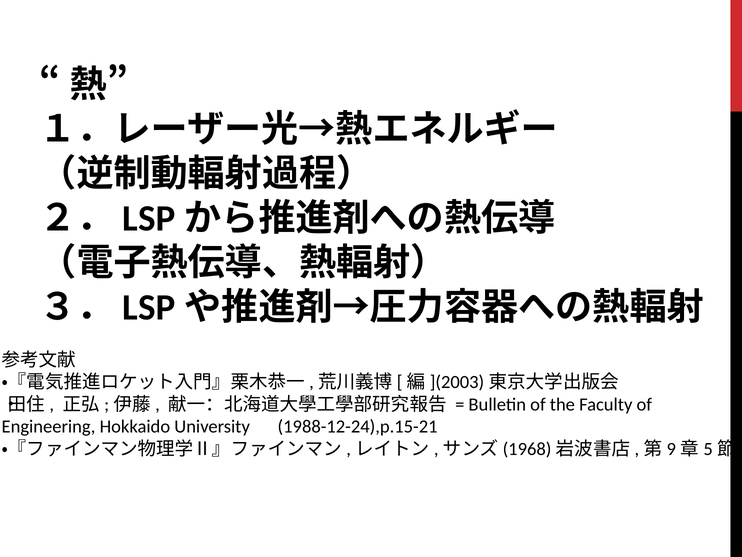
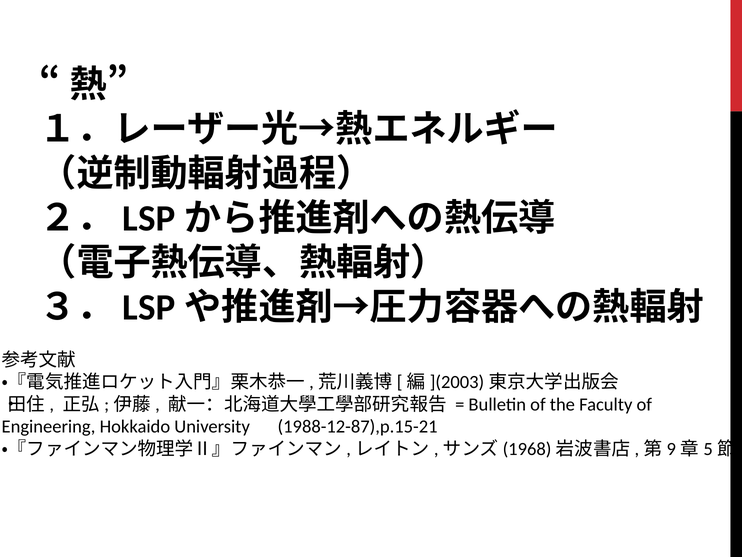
1988-12-24),p.15-21: 1988-12-24),p.15-21 -> 1988-12-87),p.15-21 (358, 426)
